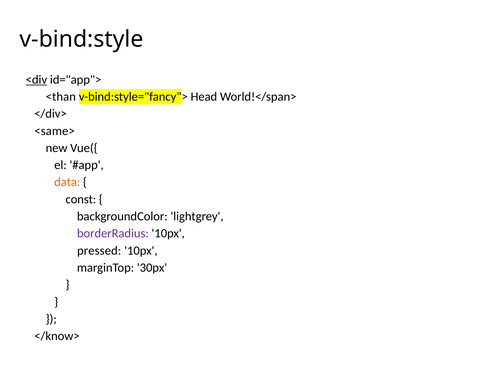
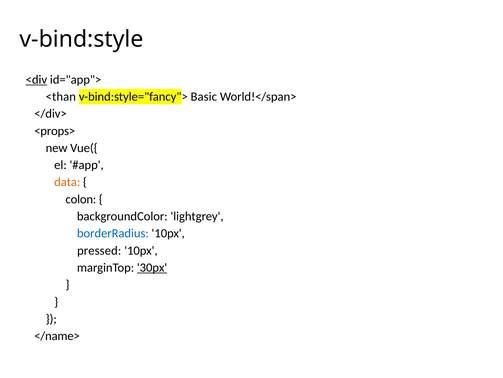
Head: Head -> Basic (204, 96)
<same>: <same> -> <props> (55, 131)
const: const -> colon (81, 199)
borderRadius colour: purple -> blue (113, 233)
30px underline: none -> present (152, 267)
</know>: </know> -> </name> (57, 335)
